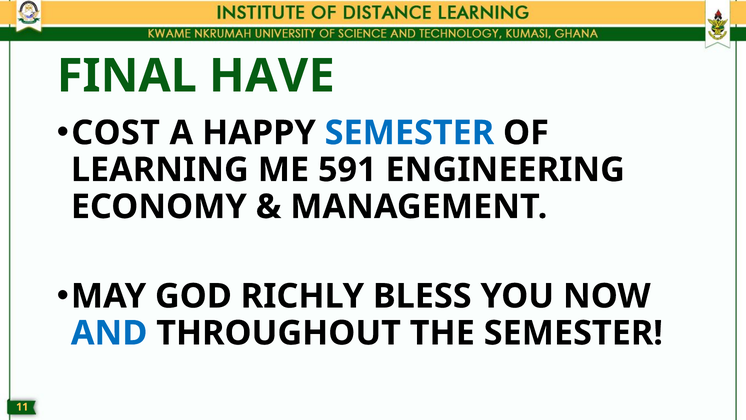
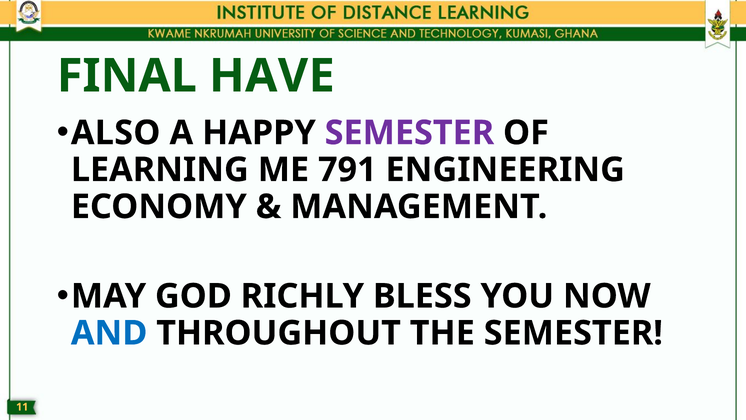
COST: COST -> ALSO (116, 133)
SEMESTER colour: blue -> purple (409, 133)
591: 591 -> 791 (347, 170)
